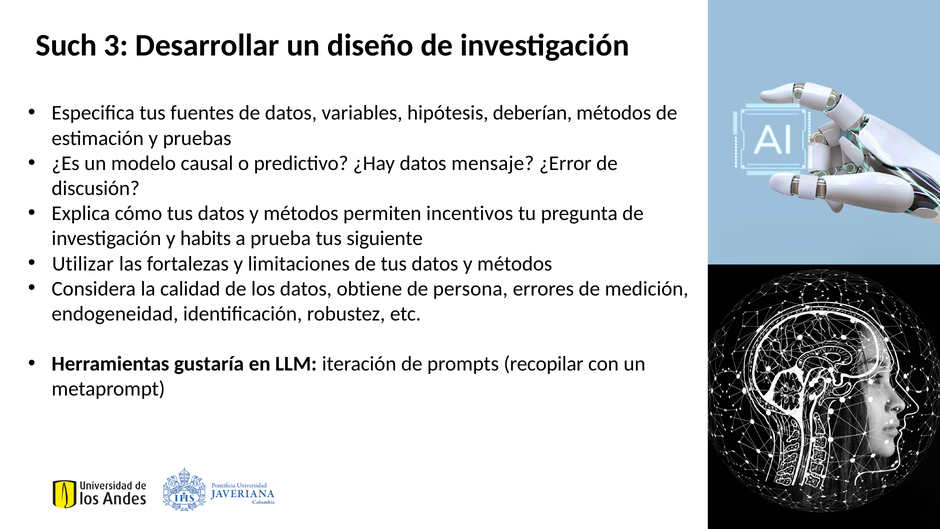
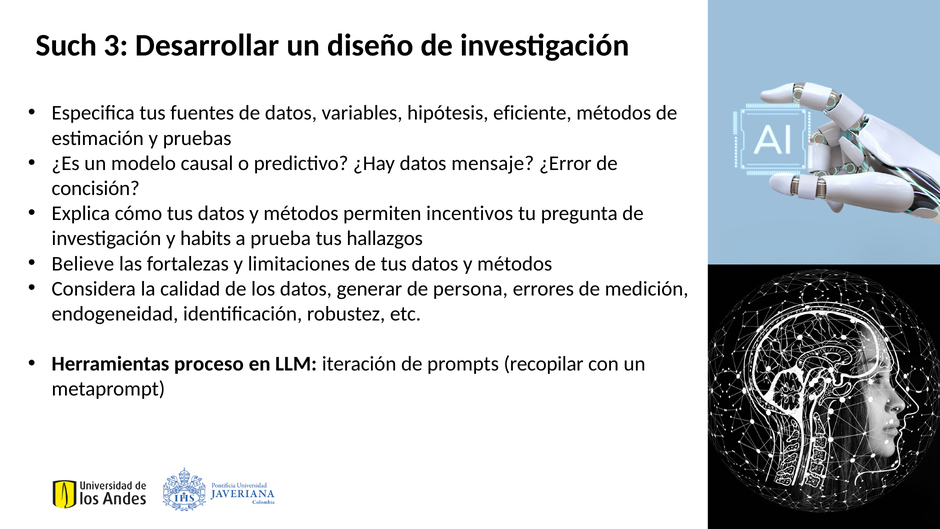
deberían: deberían -> eficiente (532, 113)
discusión: discusión -> concisión (96, 188)
siguiente: siguiente -> hallazgos (385, 238)
Utilizar: Utilizar -> Believe (83, 263)
obtiene: obtiene -> generar (369, 289)
gustaría: gustaría -> proceso (209, 364)
